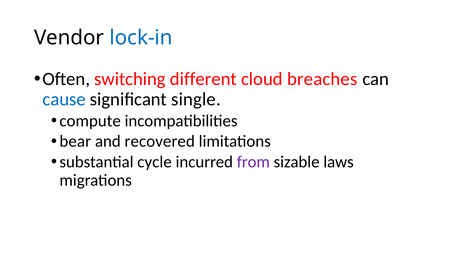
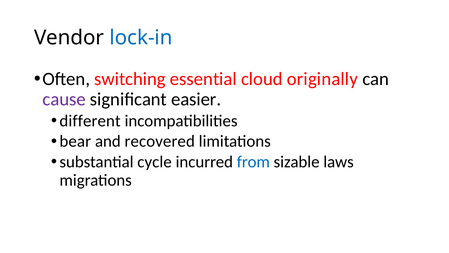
different: different -> essential (203, 79)
breaches: breaches -> originally (322, 79)
cause colour: blue -> purple (64, 99)
single: single -> easier (196, 99)
compute: compute -> different (90, 121)
from colour: purple -> blue (253, 162)
